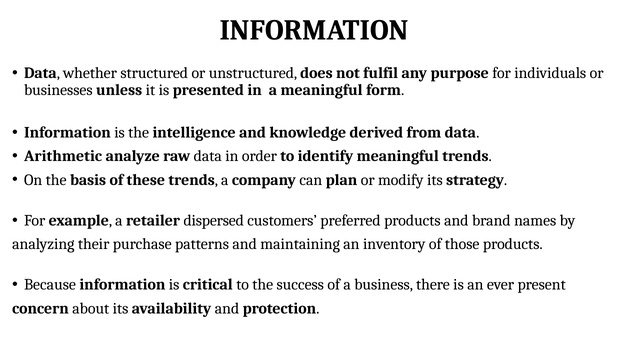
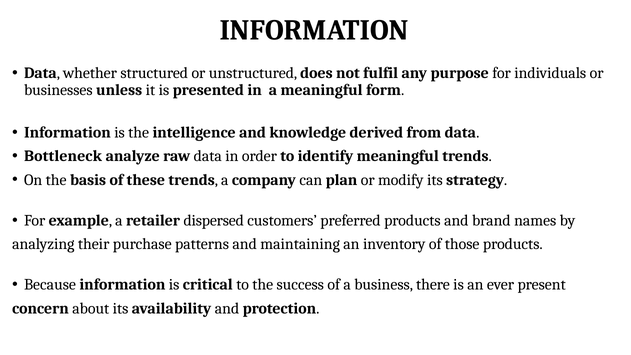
Arithmetic: Arithmetic -> Bottleneck (63, 156)
